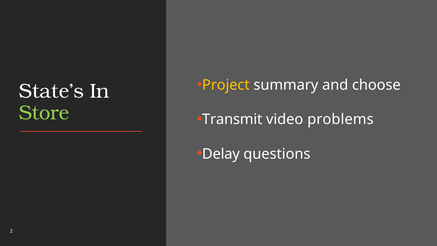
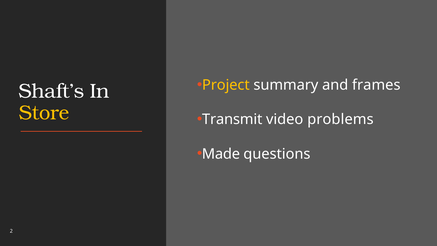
choose: choose -> frames (376, 85)
State’s: State’s -> Shaft’s (51, 91)
Store colour: light green -> yellow (44, 113)
Delay: Delay -> Made (221, 154)
